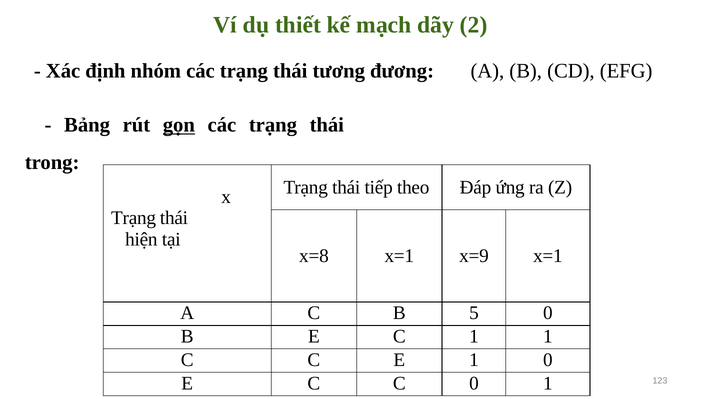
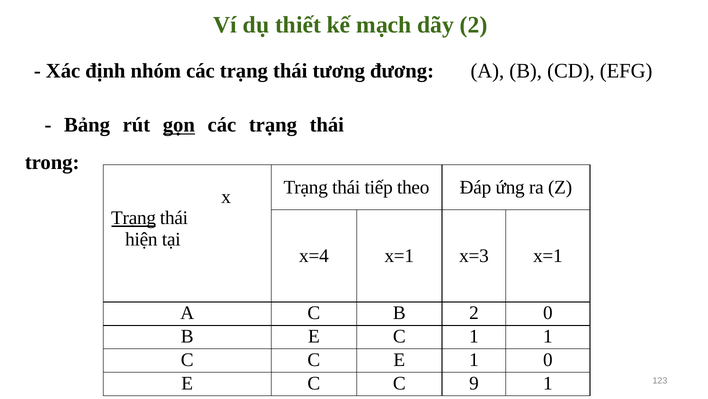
Trạng underline: none -> present (134, 218)
x=8: x=8 -> x=4 (314, 256)
x=9: x=9 -> x=3 (474, 256)
B 5: 5 -> 2 (474, 312)
C 0: 0 -> 9 (474, 382)
